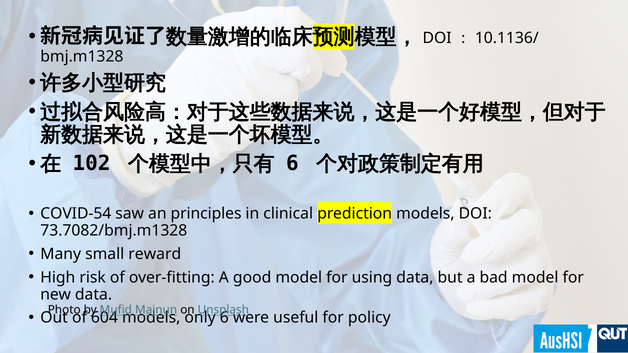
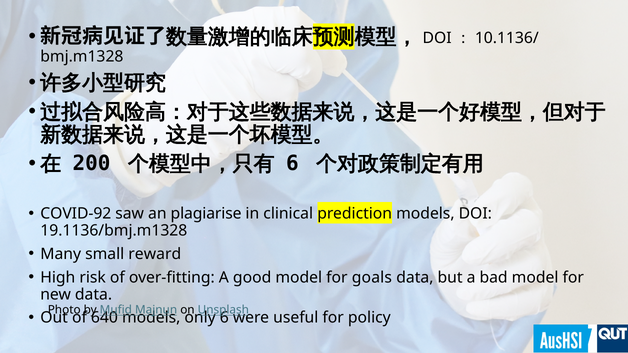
102: 102 -> 200 (91, 164)
COVID-54: COVID-54 -> COVID-92 (76, 214)
principles: principles -> plagiarise (206, 214)
73.7082/bmj.m1328: 73.7082/bmj.m1328 -> 19.1136/bmj.m1328 (114, 231)
using: using -> goals (372, 278)
604: 604 -> 640 (104, 318)
